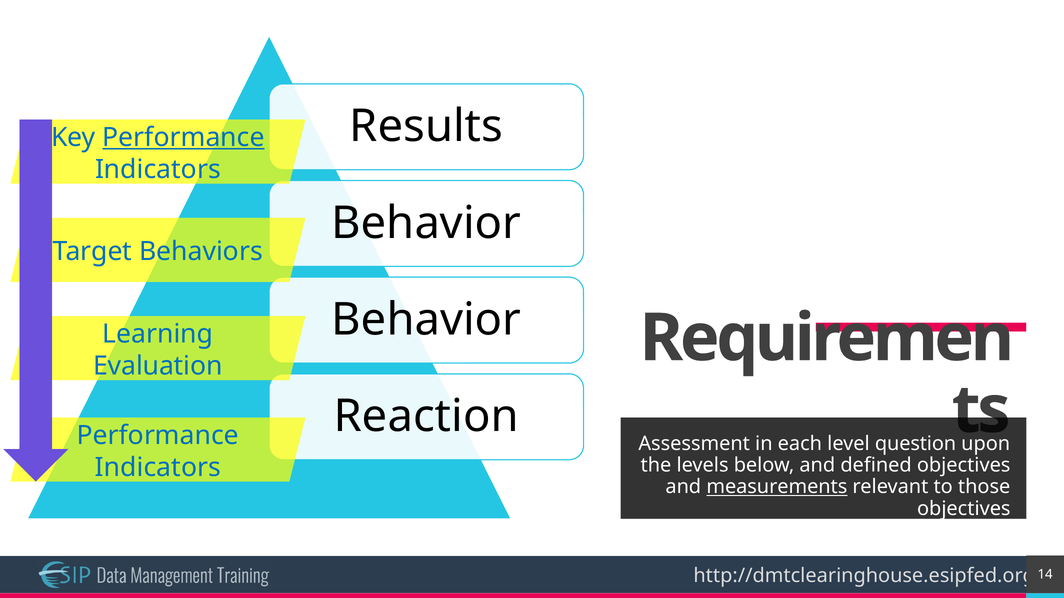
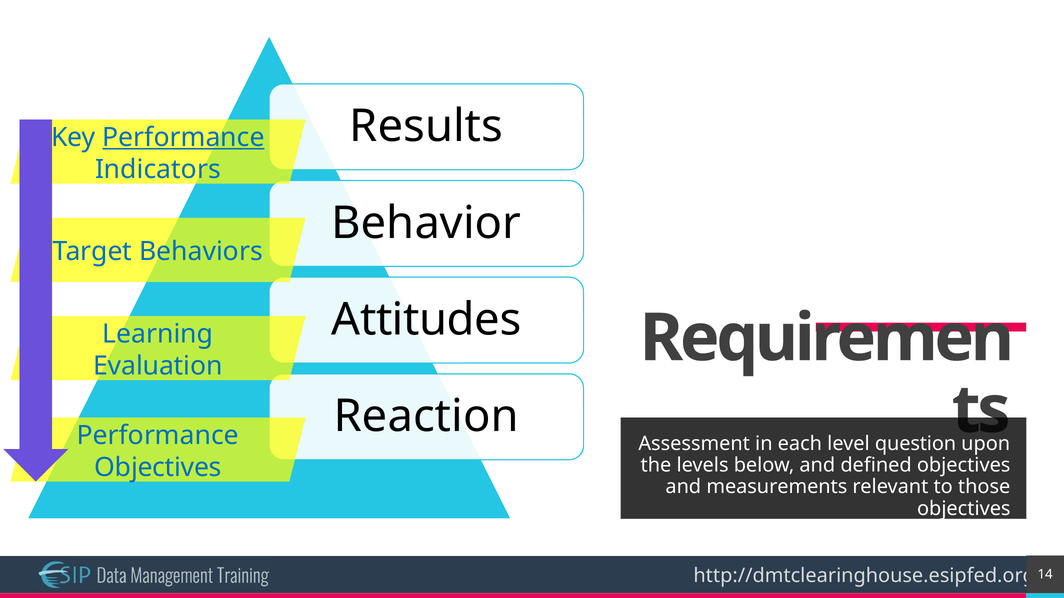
Behavior: Behavior -> Attitudes (426, 320)
Indicators: Indicators -> Objectives (158, 468)
measurements underline: present -> none (777, 487)
